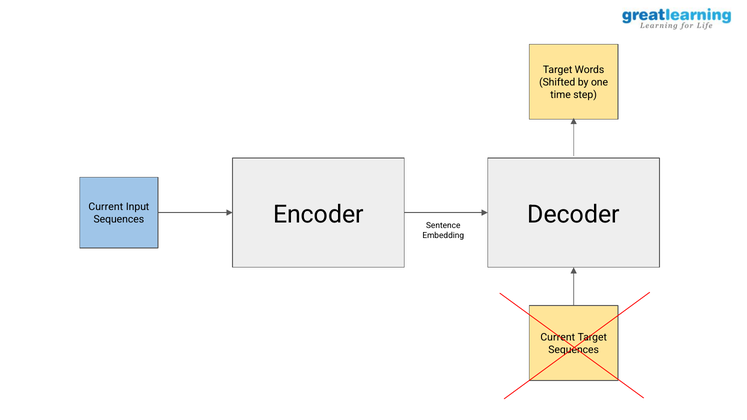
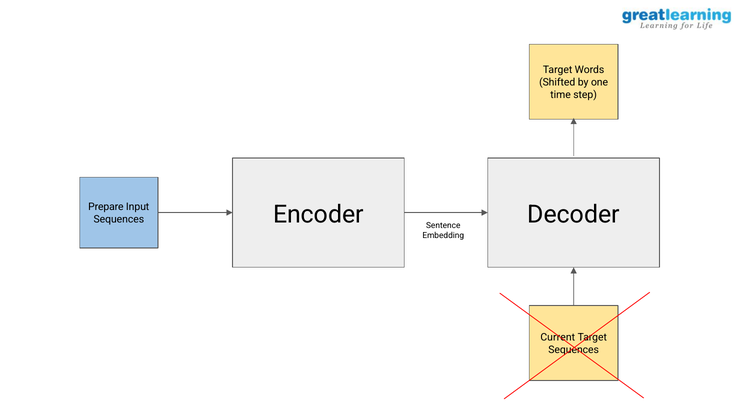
Current: Current -> Prepare (106, 207)
